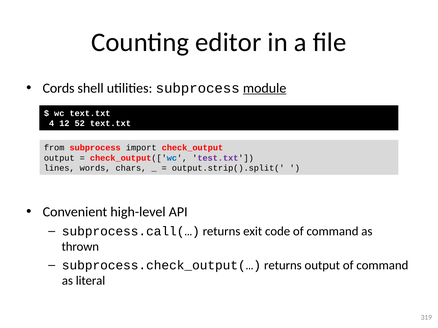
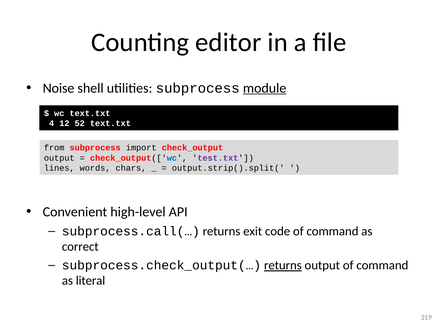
Cords: Cords -> Noise (59, 88)
thrown: thrown -> correct (80, 247)
returns underline: none -> present (283, 266)
